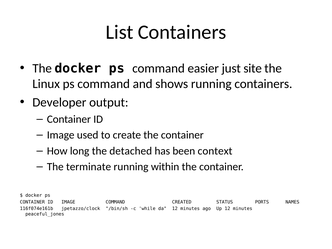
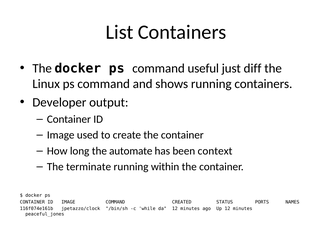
easier: easier -> useful (203, 68)
site: site -> diff (253, 68)
detached: detached -> automate (131, 151)
